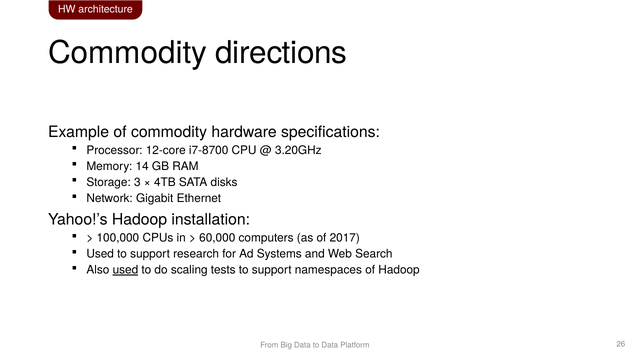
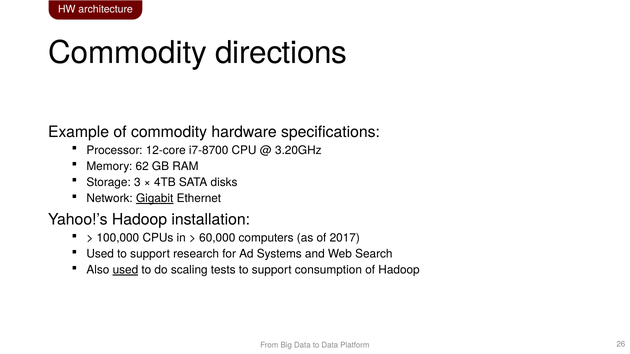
14: 14 -> 62 (142, 166)
Gigabit underline: none -> present (155, 199)
namespaces: namespaces -> consumption (328, 270)
